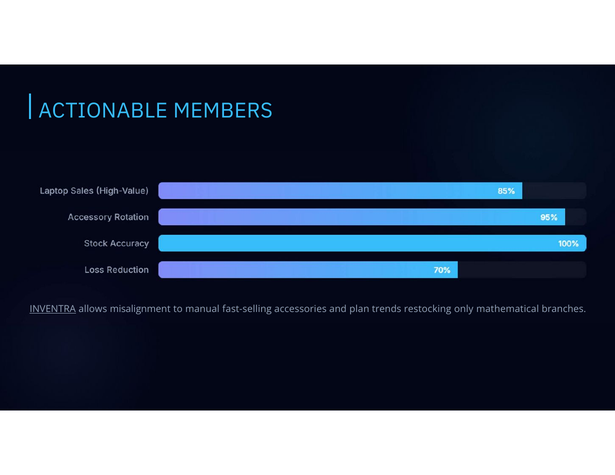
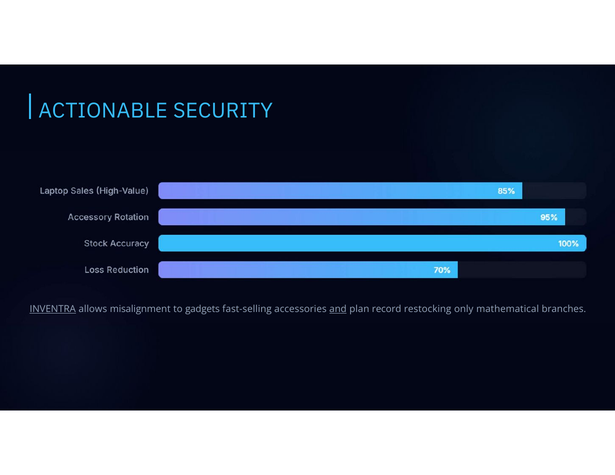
MEMBERS: MEMBERS -> SECURITY (223, 111)
manual: manual -> gadgets (202, 309)
and underline: none -> present (338, 309)
trends: trends -> record (387, 309)
